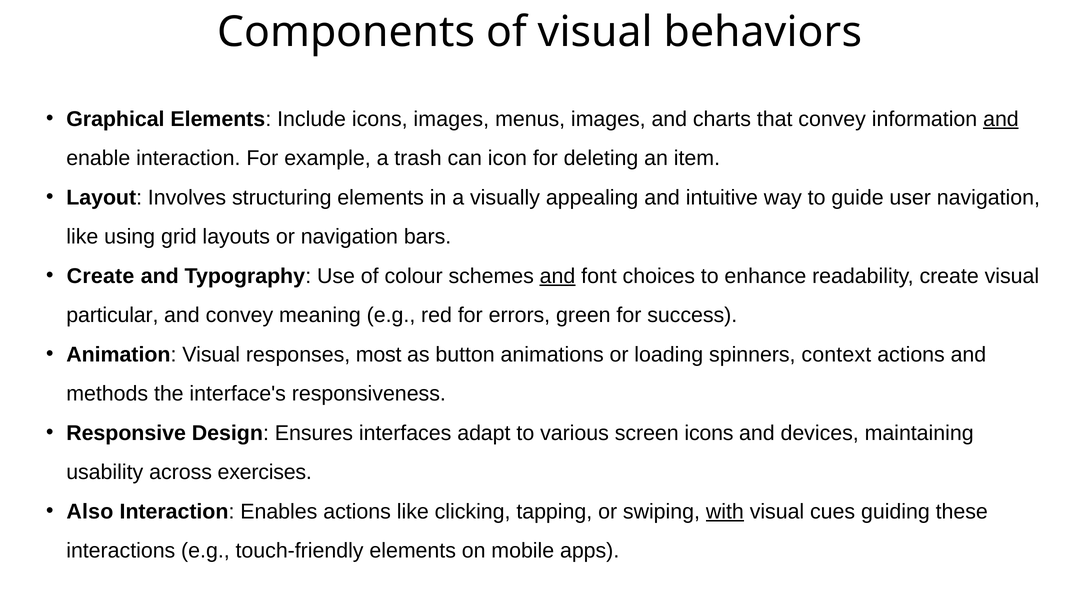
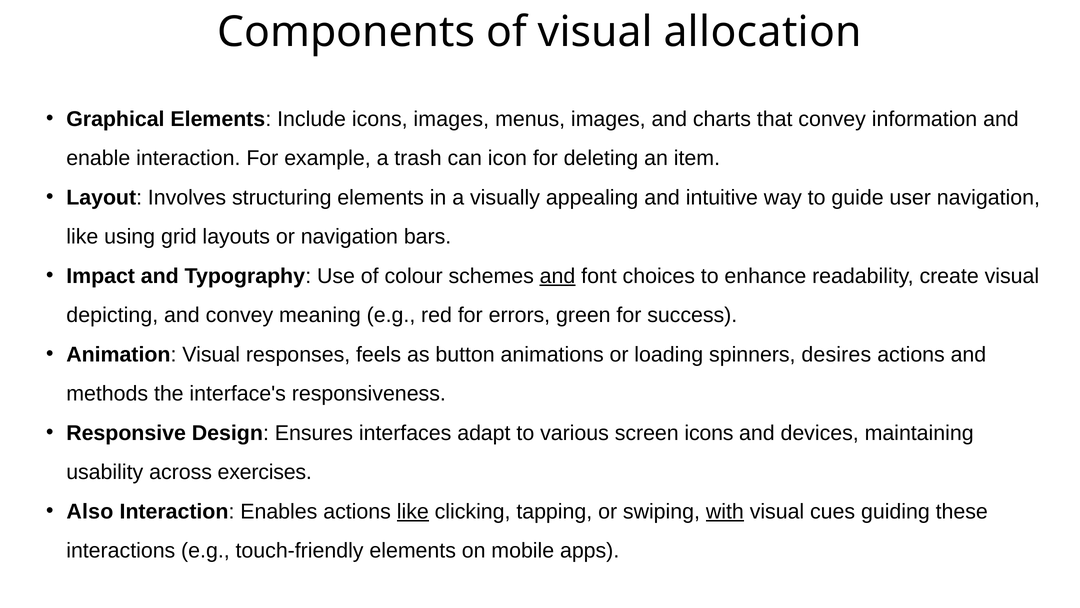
behaviors: behaviors -> allocation (763, 32)
and underline: present -> none (1001, 119)
Create: Create -> Impact (101, 276)
particular: particular -> depicting (112, 315)
most: most -> feels (379, 354)
context: context -> desires (836, 354)
like underline: none -> present (413, 511)
